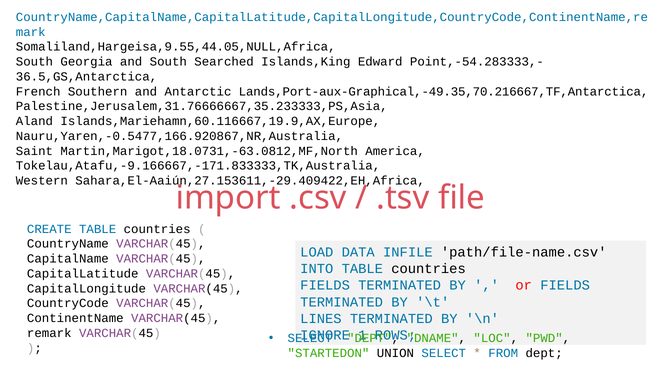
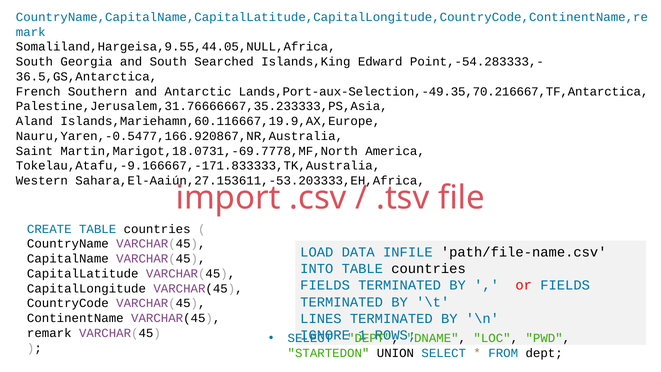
Lands,Port-aux-Graphical,-49.35,70.216667,TF,Antarctica: Lands,Port-aux-Graphical,-49.35,70.216667,TF,Antarctica -> Lands,Port-aux-Selection,-49.35,70.216667,TF,Antarctica (444, 91)
Martin,Marigot,18.0731,-63.0812,MF,North: Martin,Marigot,18.0731,-63.0812,MF,North -> Martin,Marigot,18.0731,-69.7778,MF,North (209, 151)
Sahara,El-Aaiún,27.153611,-29.409422,EH,Africa: Sahara,El-Aaiún,27.153611,-29.409422,EH,Africa -> Sahara,El-Aaiún,27.153611,-53.203333,EH,Africa (250, 181)
